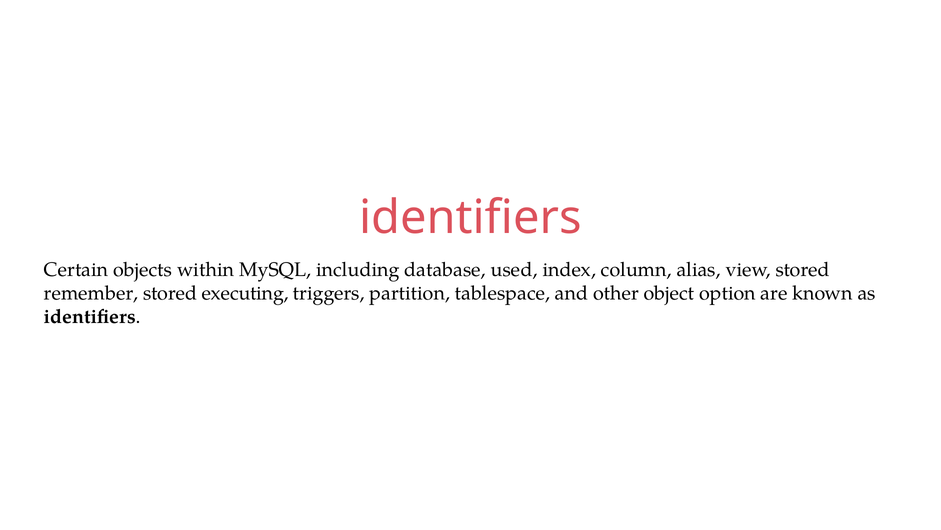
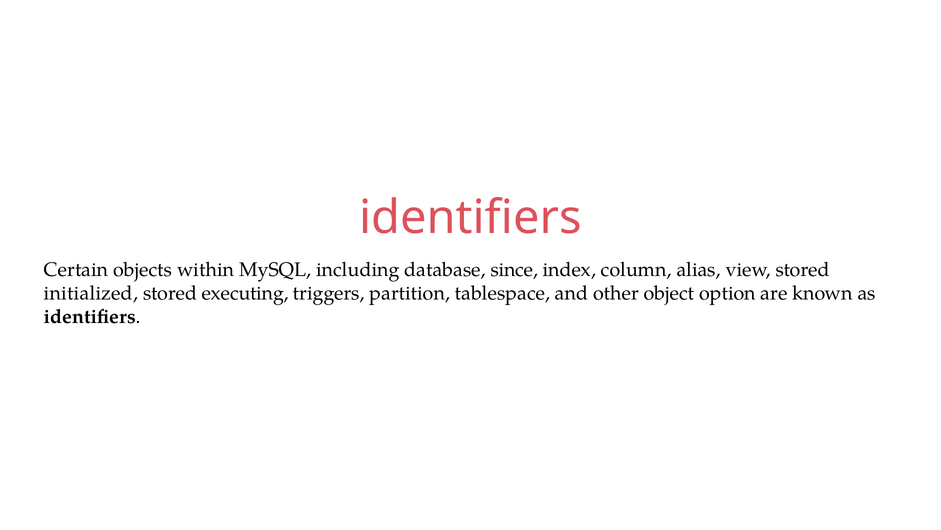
used: used -> since (514, 270)
remember: remember -> initialized (91, 293)
